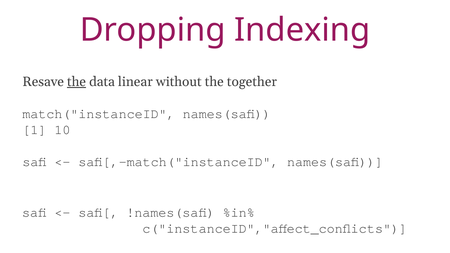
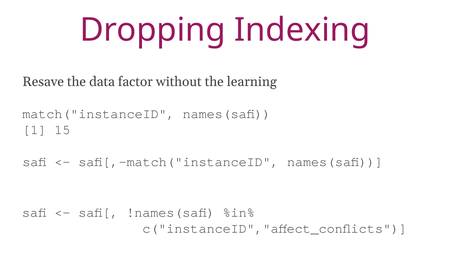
the underline: present -> none (76, 82)
linear: linear -> factor (135, 82)
together: together -> learning (252, 82)
10: 10 -> 15 (63, 130)
